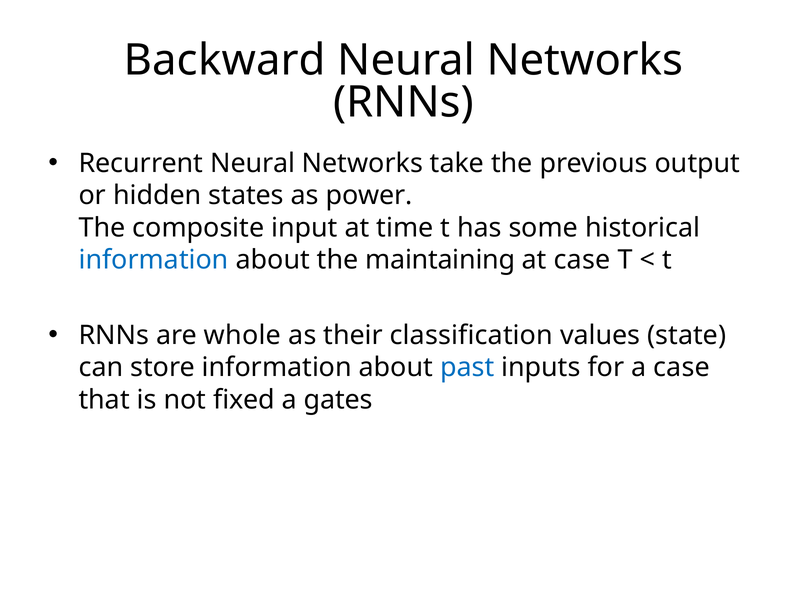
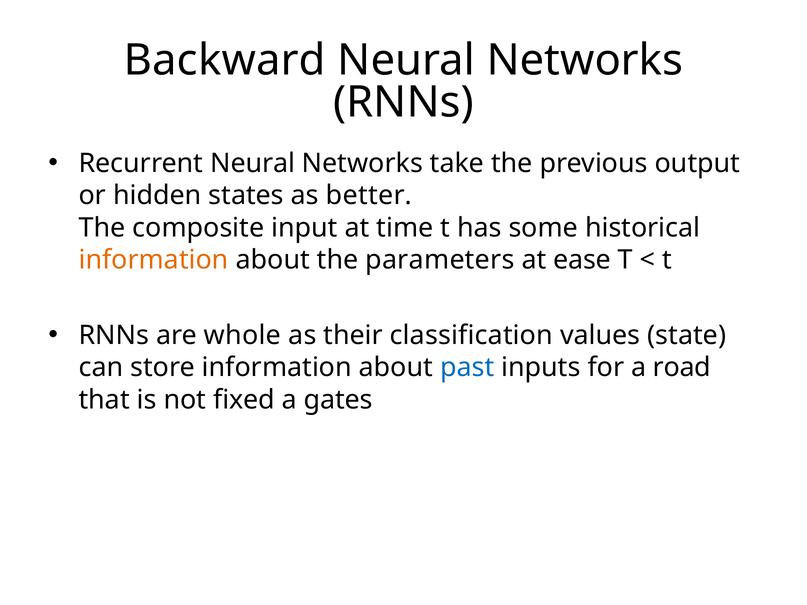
power: power -> better (369, 196)
information colour: blue -> orange (154, 260)
maintaining: maintaining -> parameters (440, 260)
at case: case -> ease (582, 260)
a case: case -> road (682, 368)
